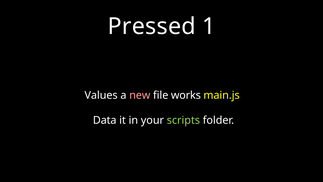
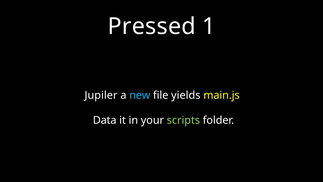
Values: Values -> Jupiler (101, 95)
new colour: pink -> light blue (140, 95)
works: works -> yields (186, 95)
